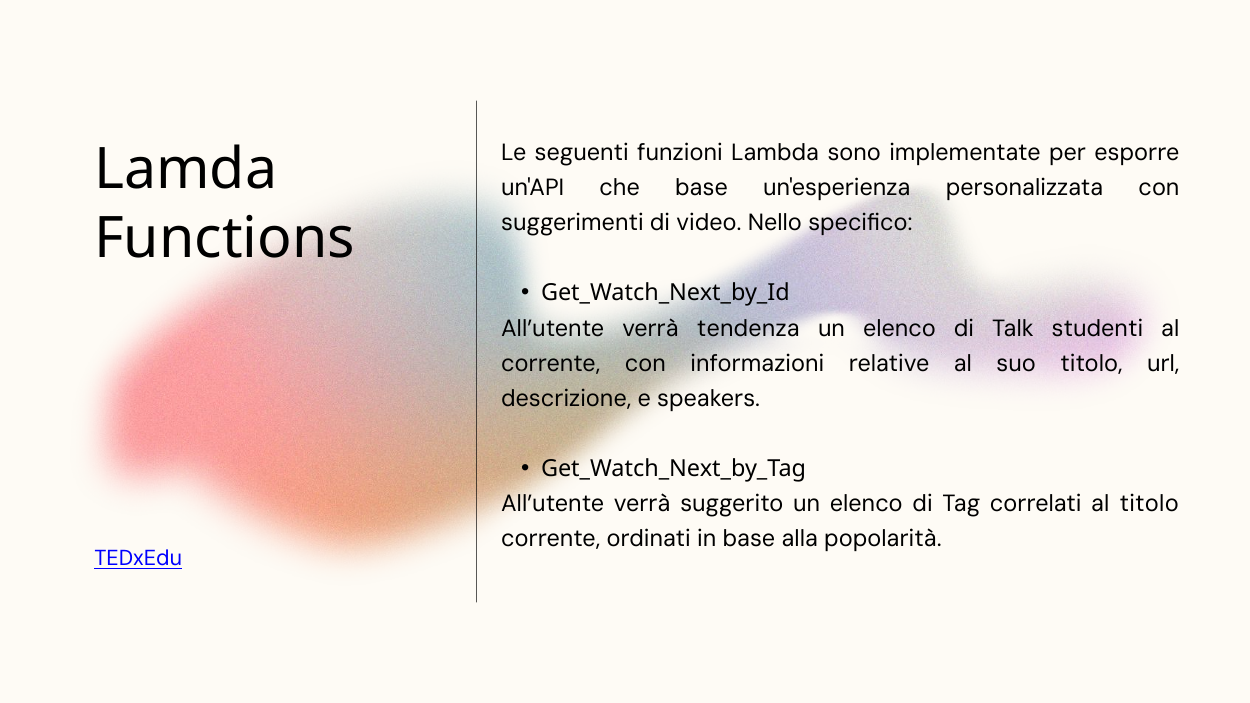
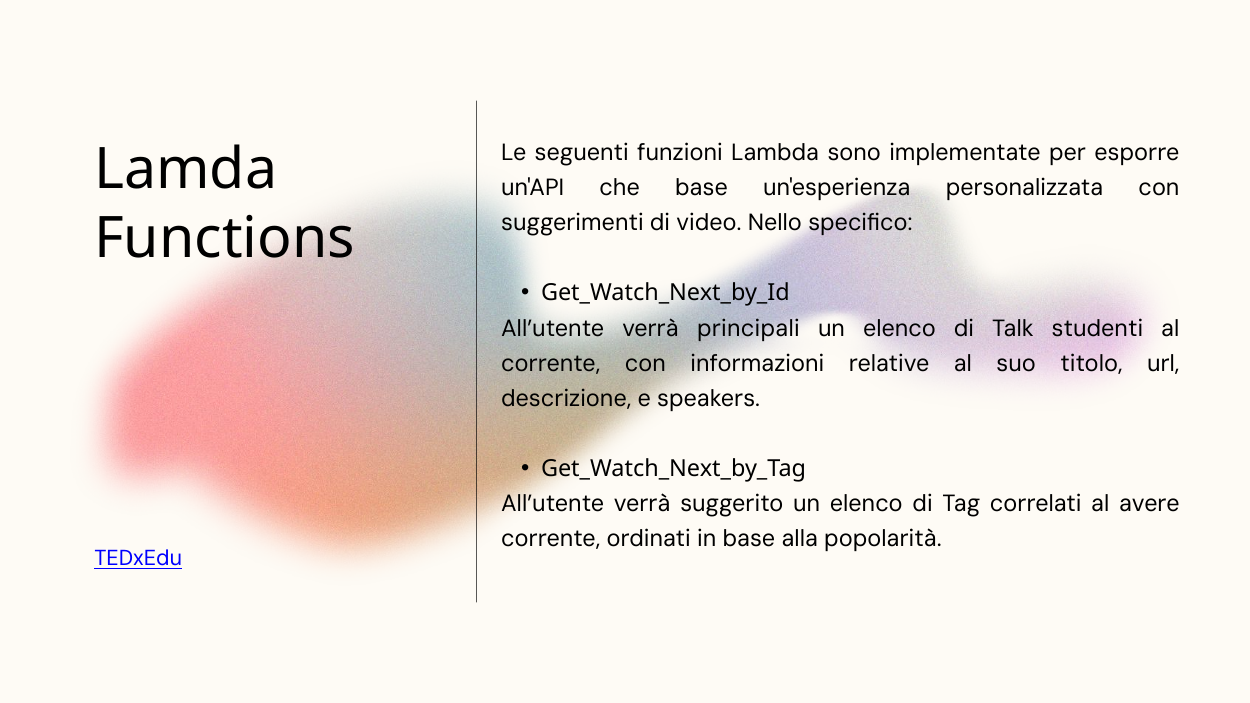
tendenza: tendenza -> principali (748, 328)
al titolo: titolo -> avere (1149, 504)
